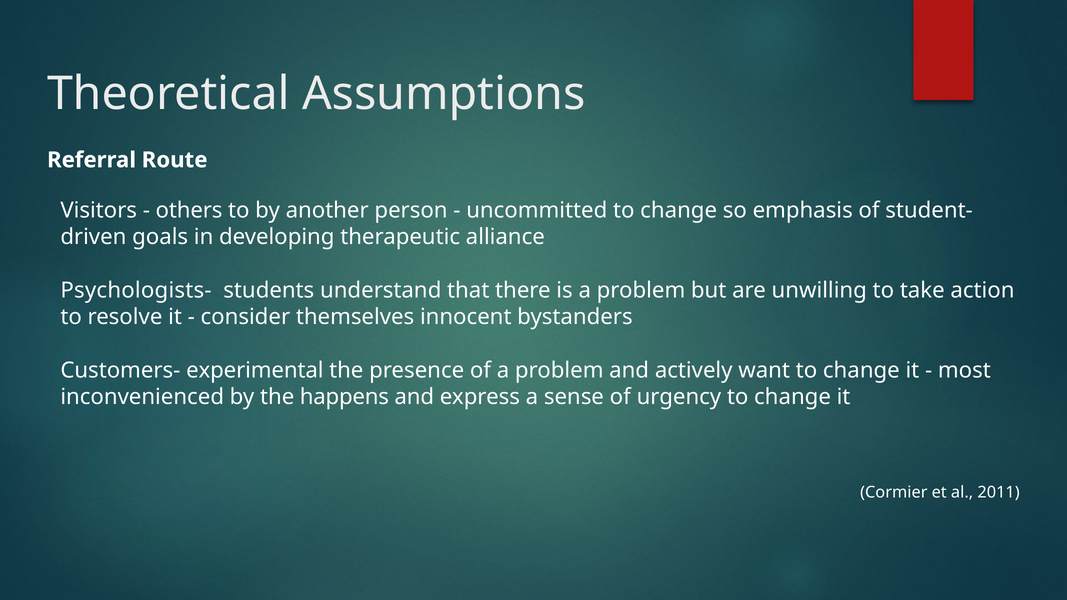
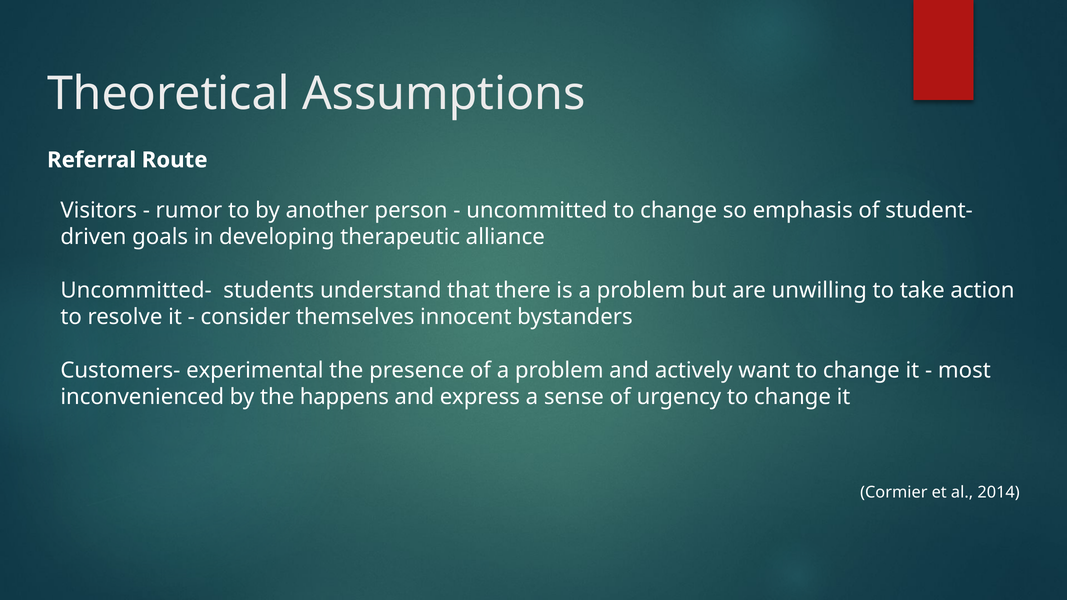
others: others -> rumor (189, 210)
Psychologists-: Psychologists- -> Uncommitted- (136, 290)
2011: 2011 -> 2014 (999, 493)
